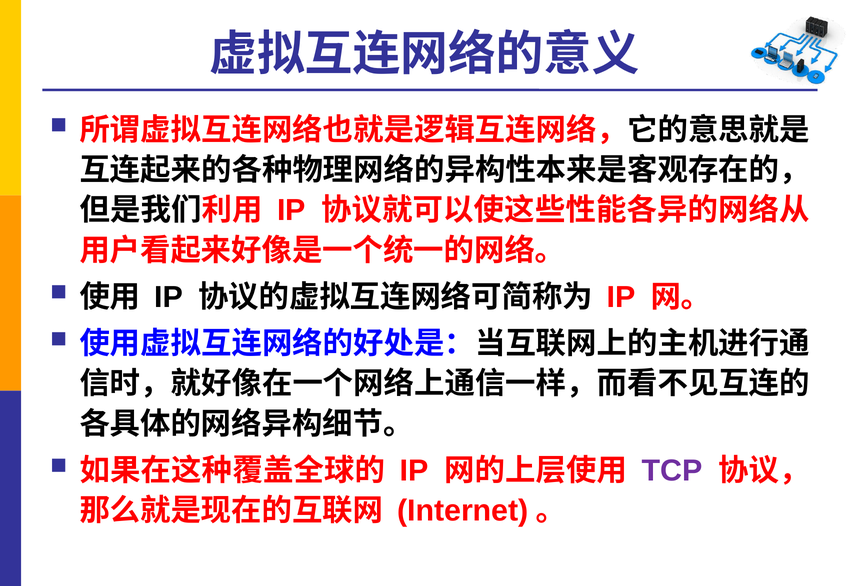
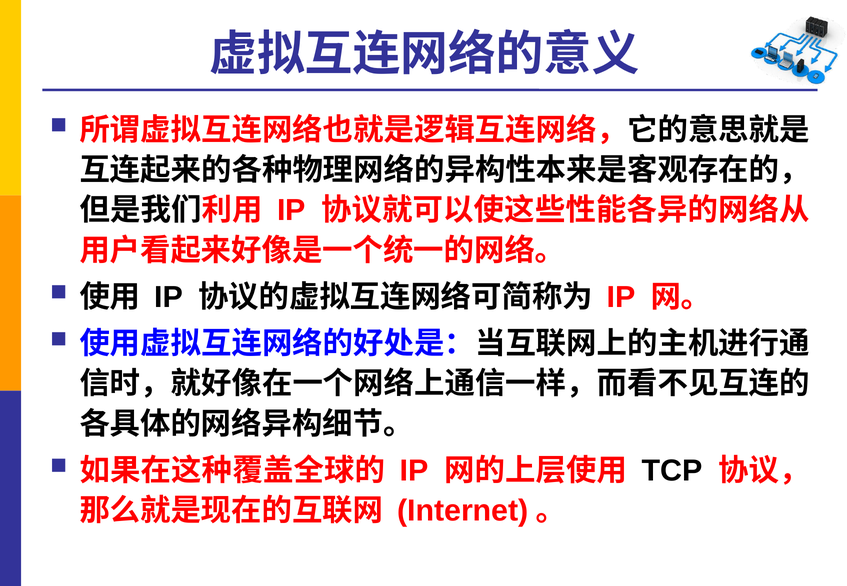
TCP colour: purple -> black (672, 471)
